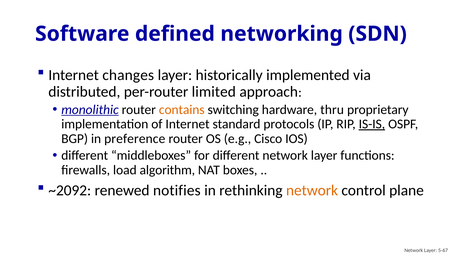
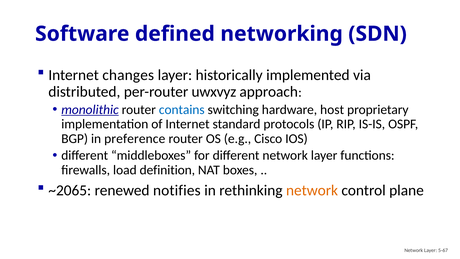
limited: limited -> uwxvyz (214, 92)
contains colour: orange -> blue (182, 109)
thru: thru -> host (332, 109)
IS-IS underline: present -> none (372, 124)
algorithm: algorithm -> definition (167, 170)
~2092: ~2092 -> ~2065 (70, 190)
